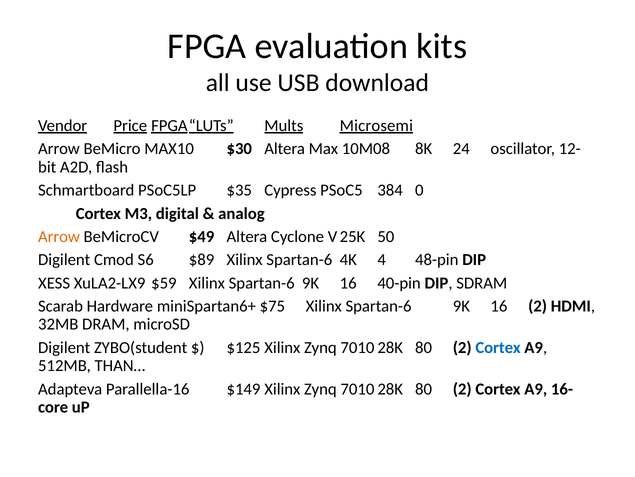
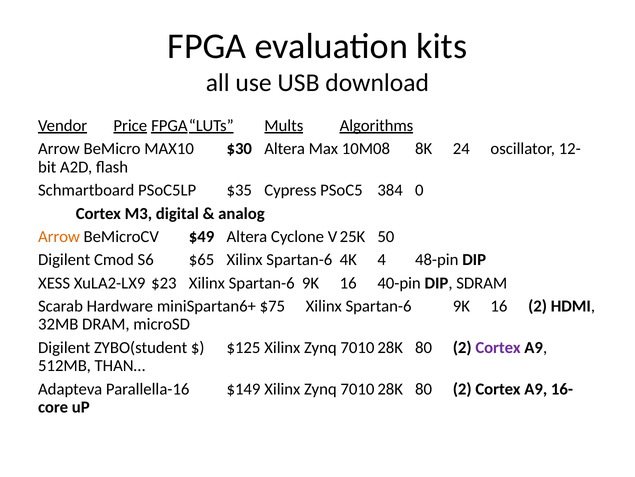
Microsemi: Microsemi -> Algorithms (376, 126)
$89: $89 -> $65 (202, 259)
$59: $59 -> $23 (164, 283)
Cortex colour: blue -> purple (498, 347)
